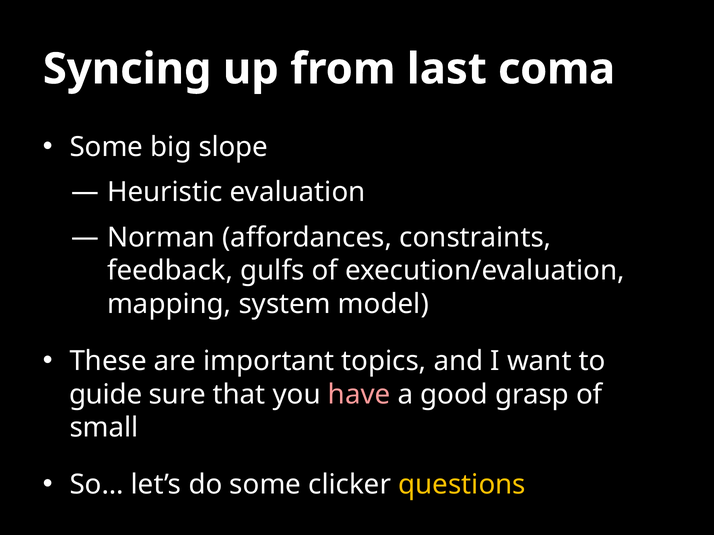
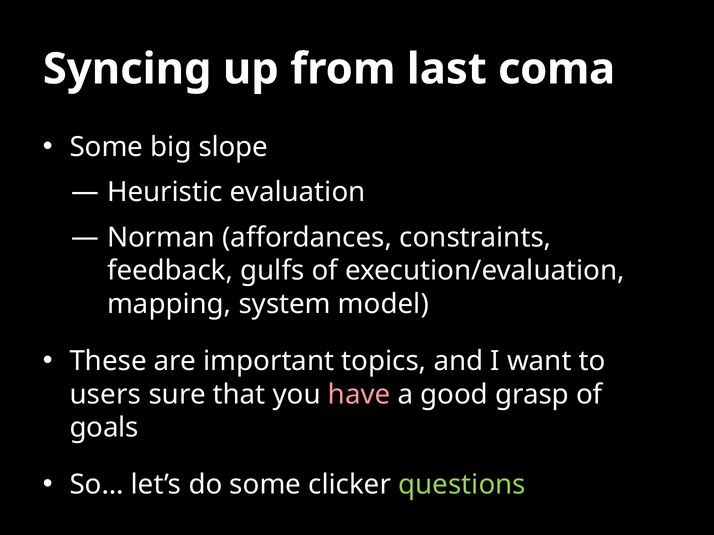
guide: guide -> users (105, 395)
small: small -> goals (104, 428)
questions colour: yellow -> light green (462, 485)
